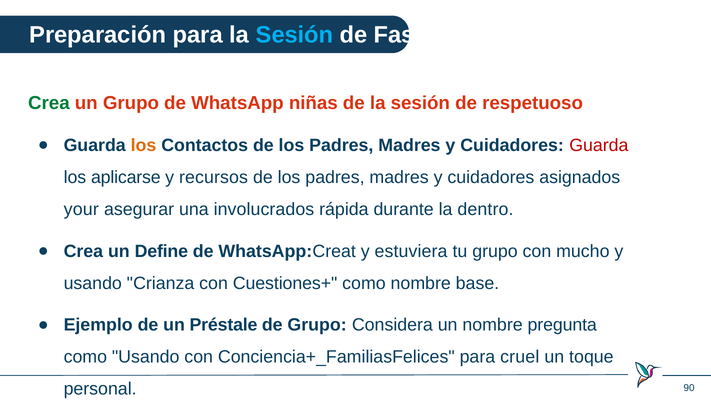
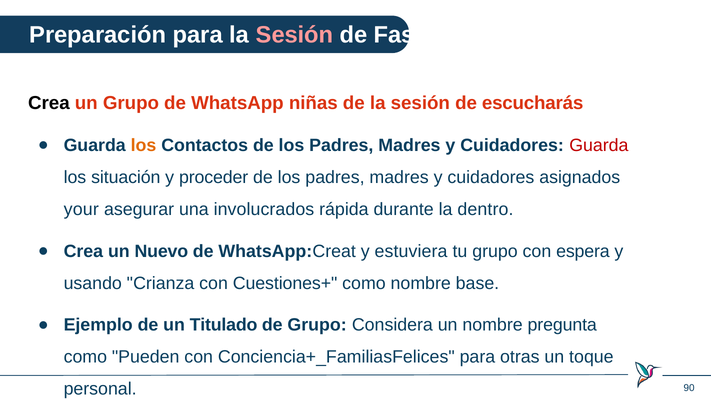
Sesión colour: light blue -> pink (295, 35)
Crea colour: green -> black (49, 103)
respetuoso: respetuoso -> escucharás (533, 103)
aplicarse: aplicarse -> situación (126, 177)
recursos: recursos -> proceder (214, 177)
Define: Define -> Nuevo (161, 251)
mucho: mucho -> espera (583, 251)
Préstale: Préstale -> Titulado (224, 325)
como Usando: Usando -> Pueden (146, 357)
cruel: cruel -> otras (520, 357)
